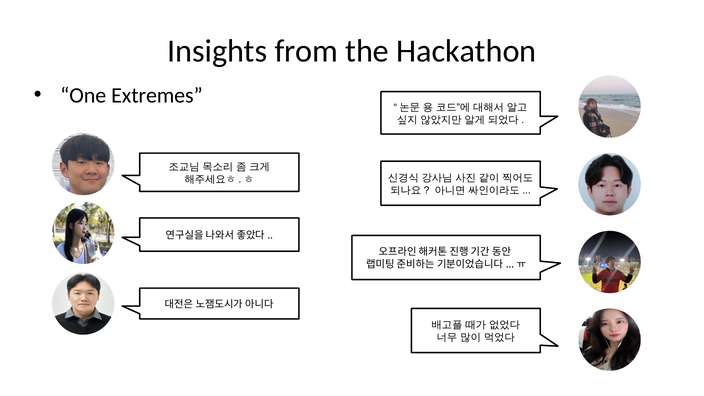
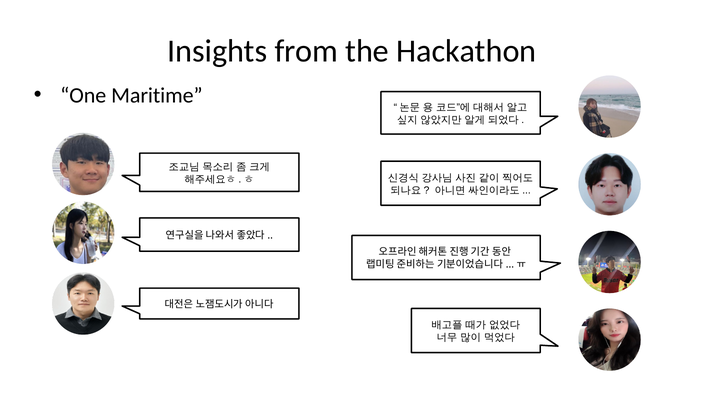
Extremes: Extremes -> Maritime (157, 95)
